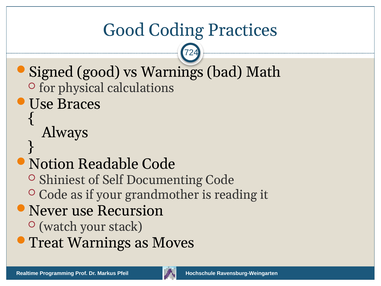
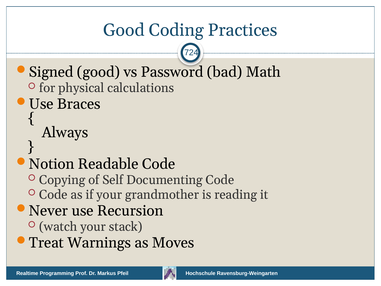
vs Warnings: Warnings -> Password (172, 72)
Shiniest: Shiniest -> Copying (62, 180)
